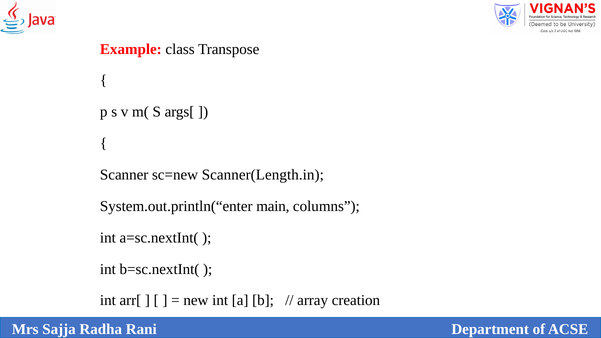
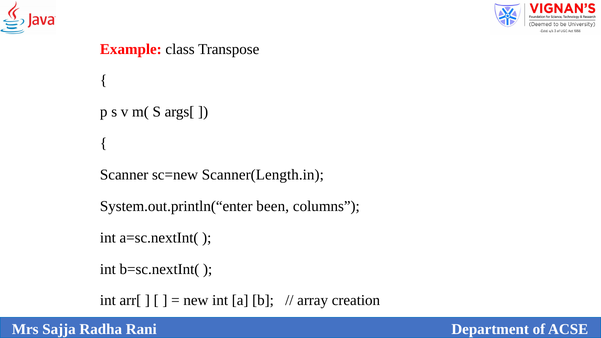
main: main -> been (273, 206)
